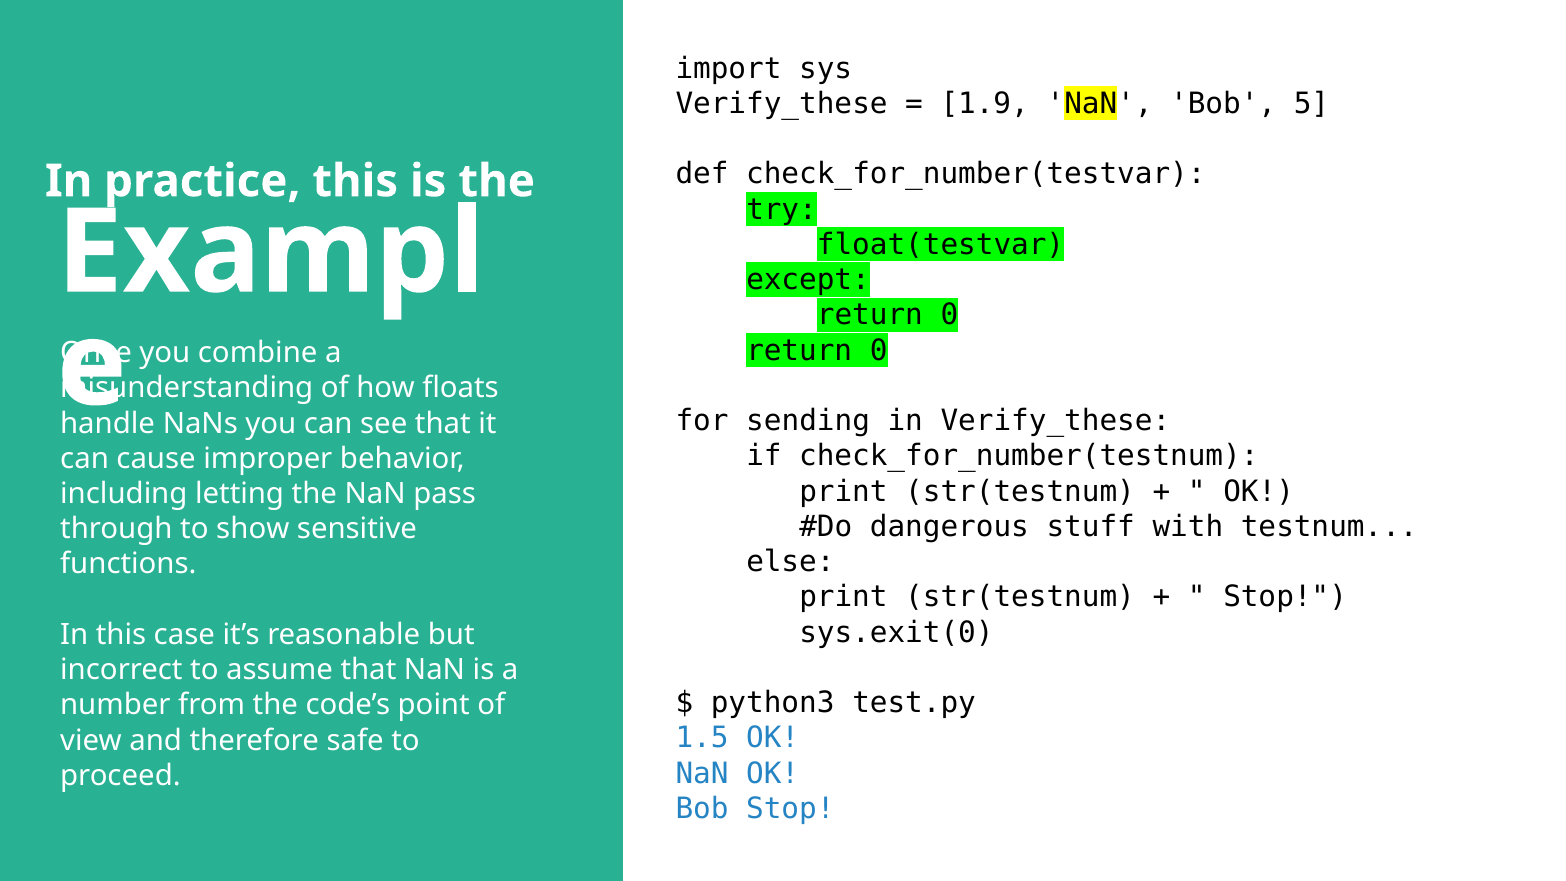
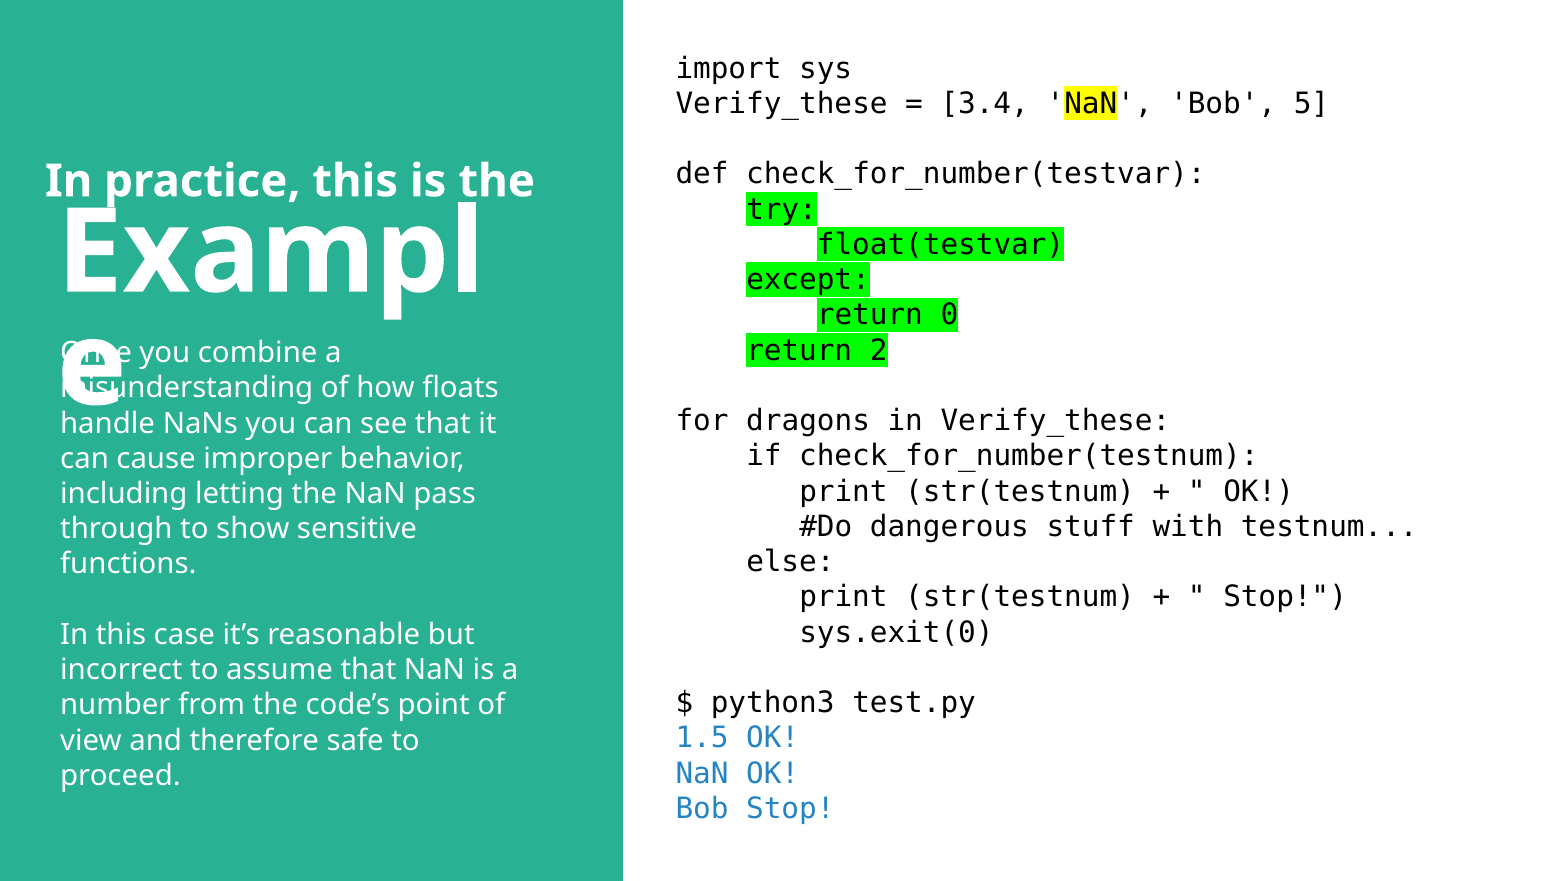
1.9: 1.9 -> 3.4 (985, 104)
0: 0 -> 2 (879, 350)
sending: sending -> dragons (808, 421)
